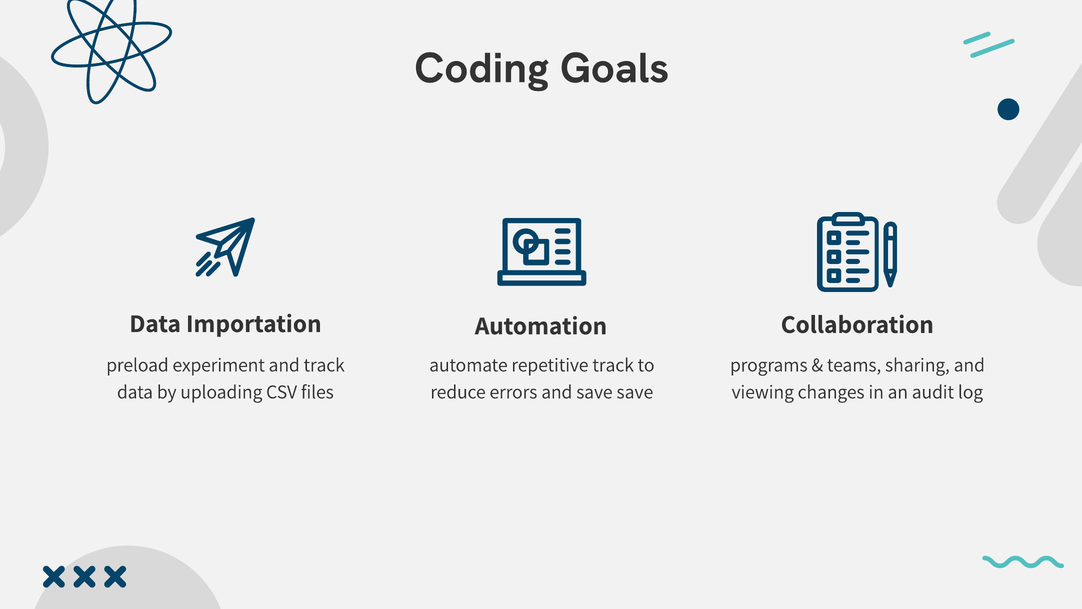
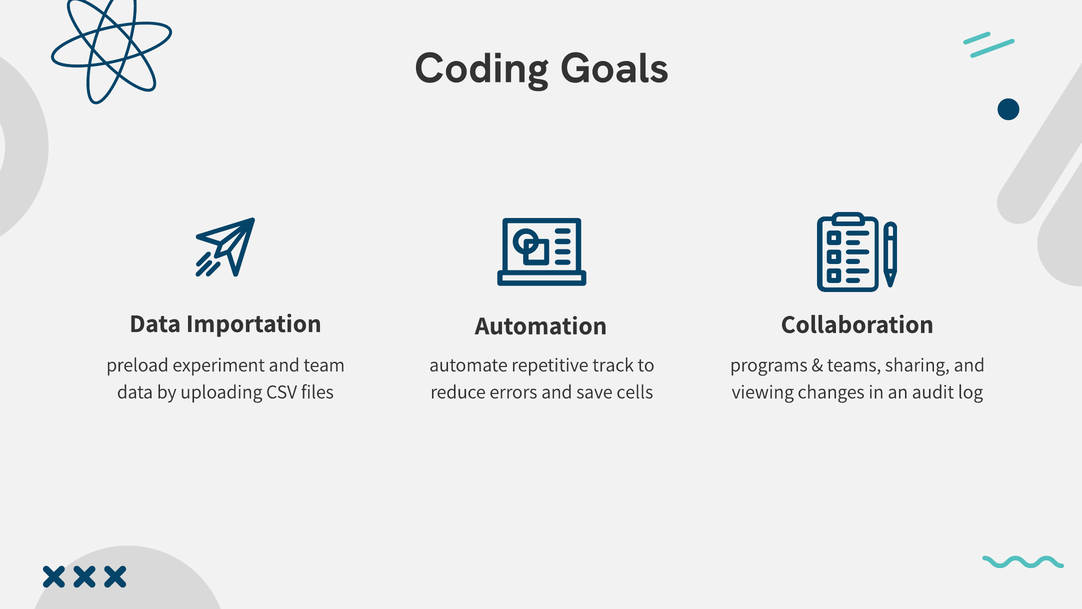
and track: track -> team (324, 365)
save save: save -> cells (635, 392)
